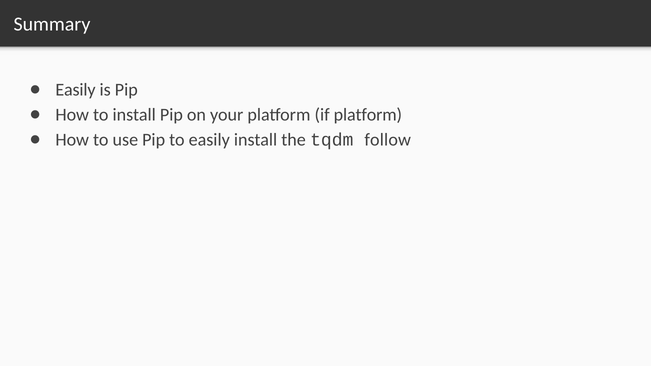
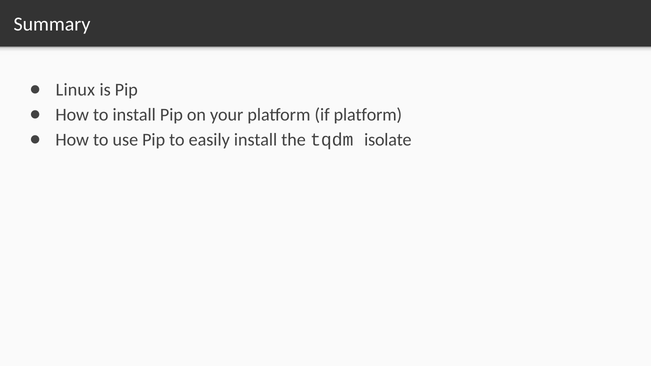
Easily: Easily -> Linux (75, 90)
follow: follow -> isolate (388, 140)
